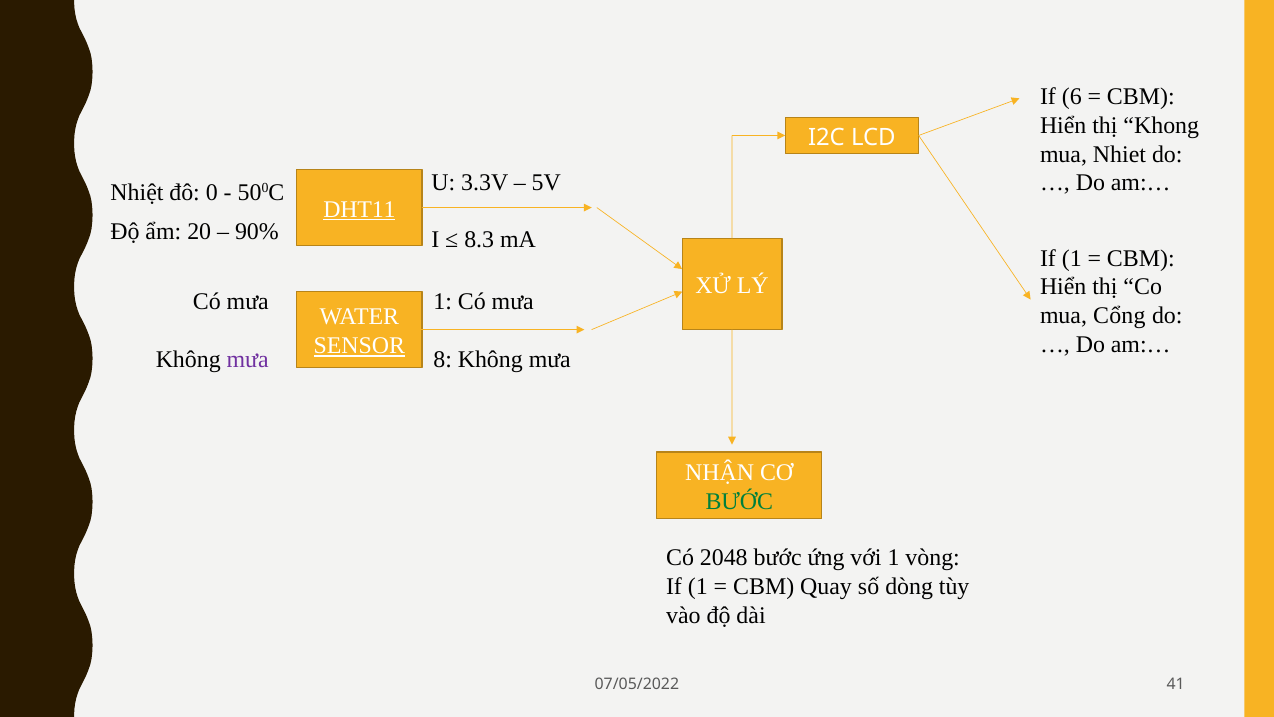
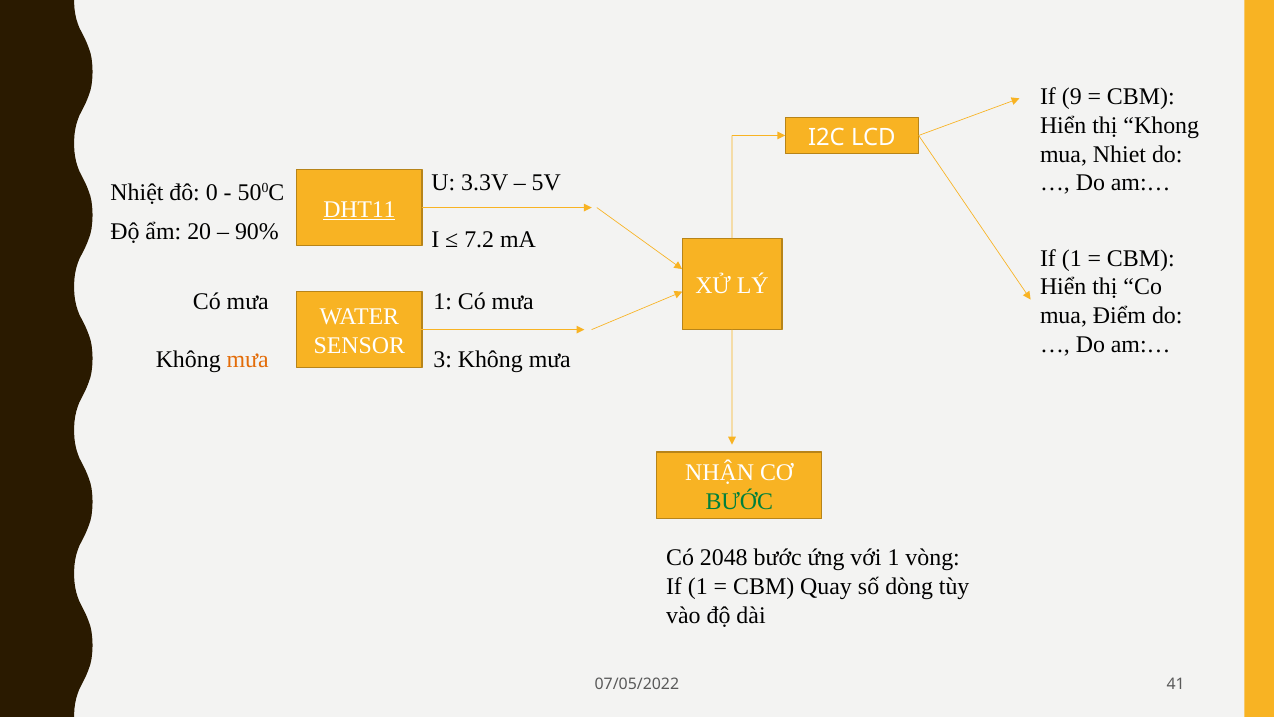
6: 6 -> 9 (1072, 97)
8.3: 8.3 -> 7.2 (479, 240)
Cổng: Cổng -> Điểm (1119, 315)
SENSOR underline: present -> none (359, 345)
mưa colour: purple -> orange (248, 359)
8: 8 -> 3 (443, 359)
